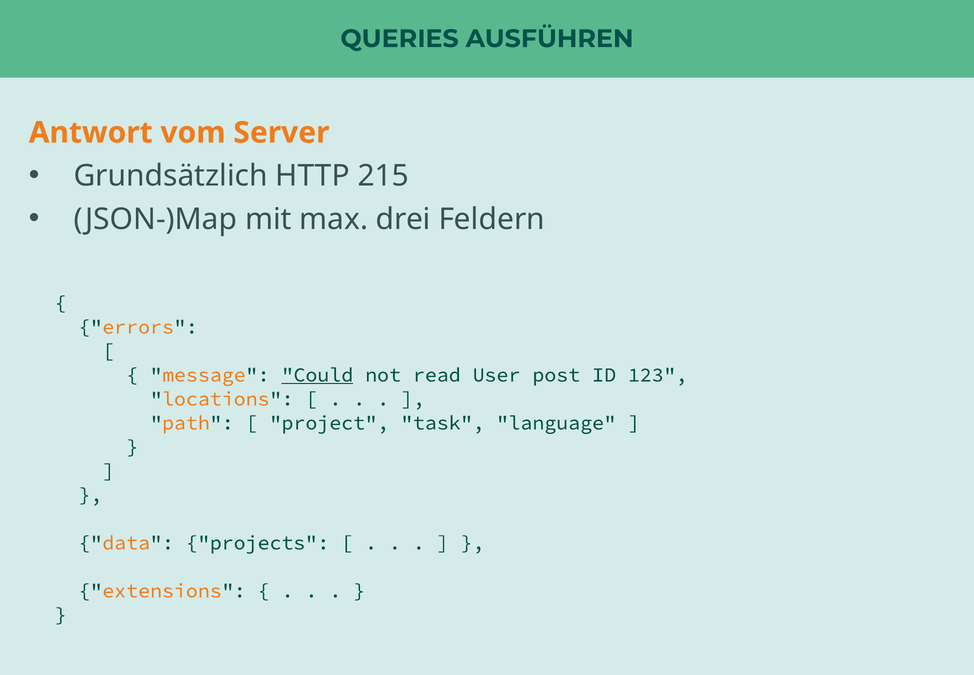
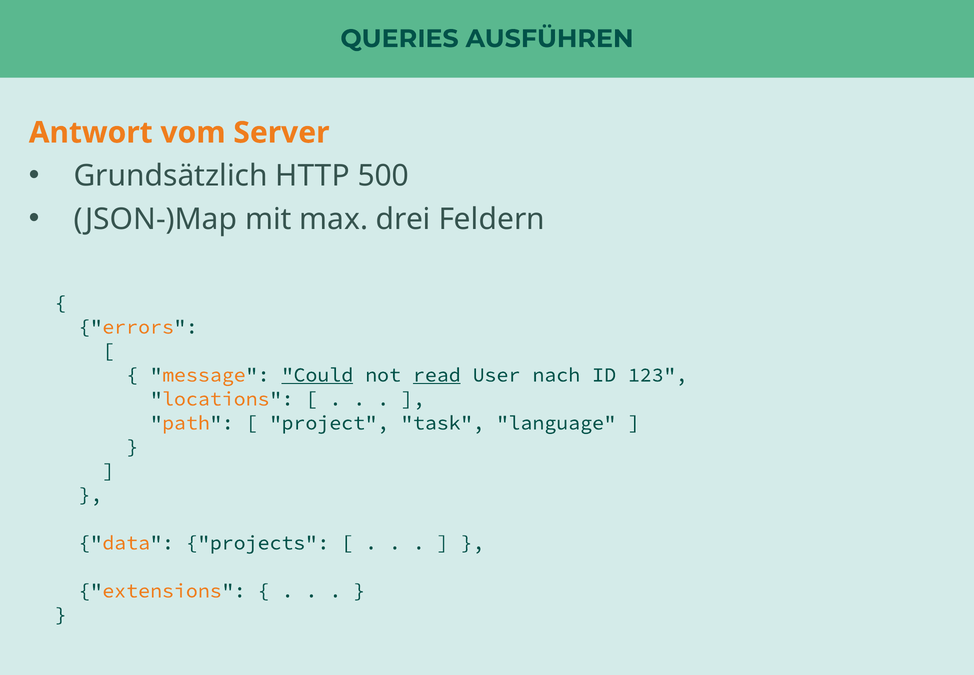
215: 215 -> 500 (383, 176)
read underline: none -> present (437, 375)
post: post -> nach (556, 375)
